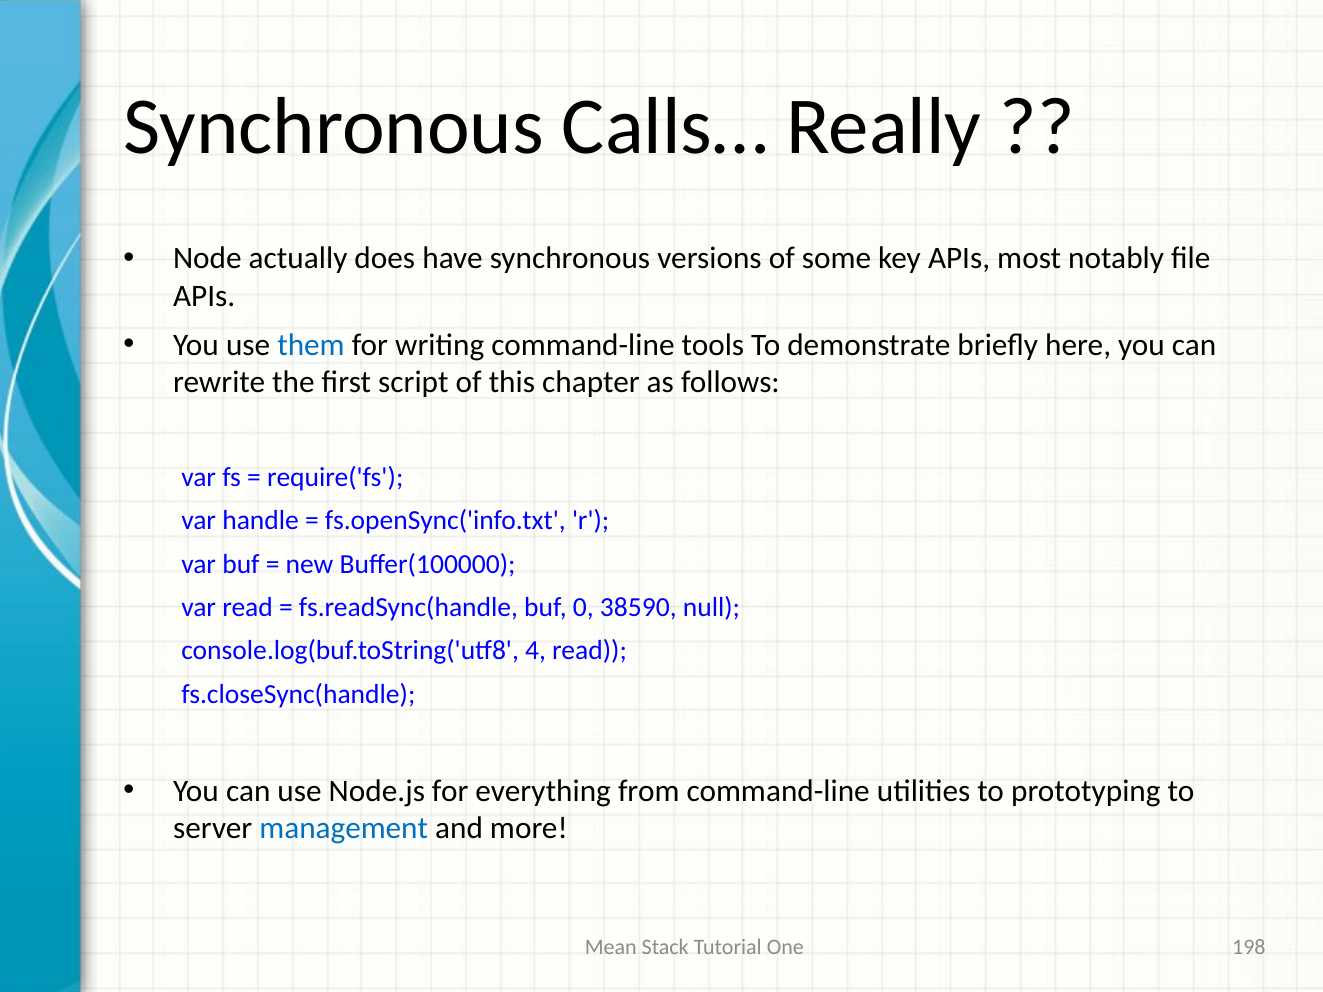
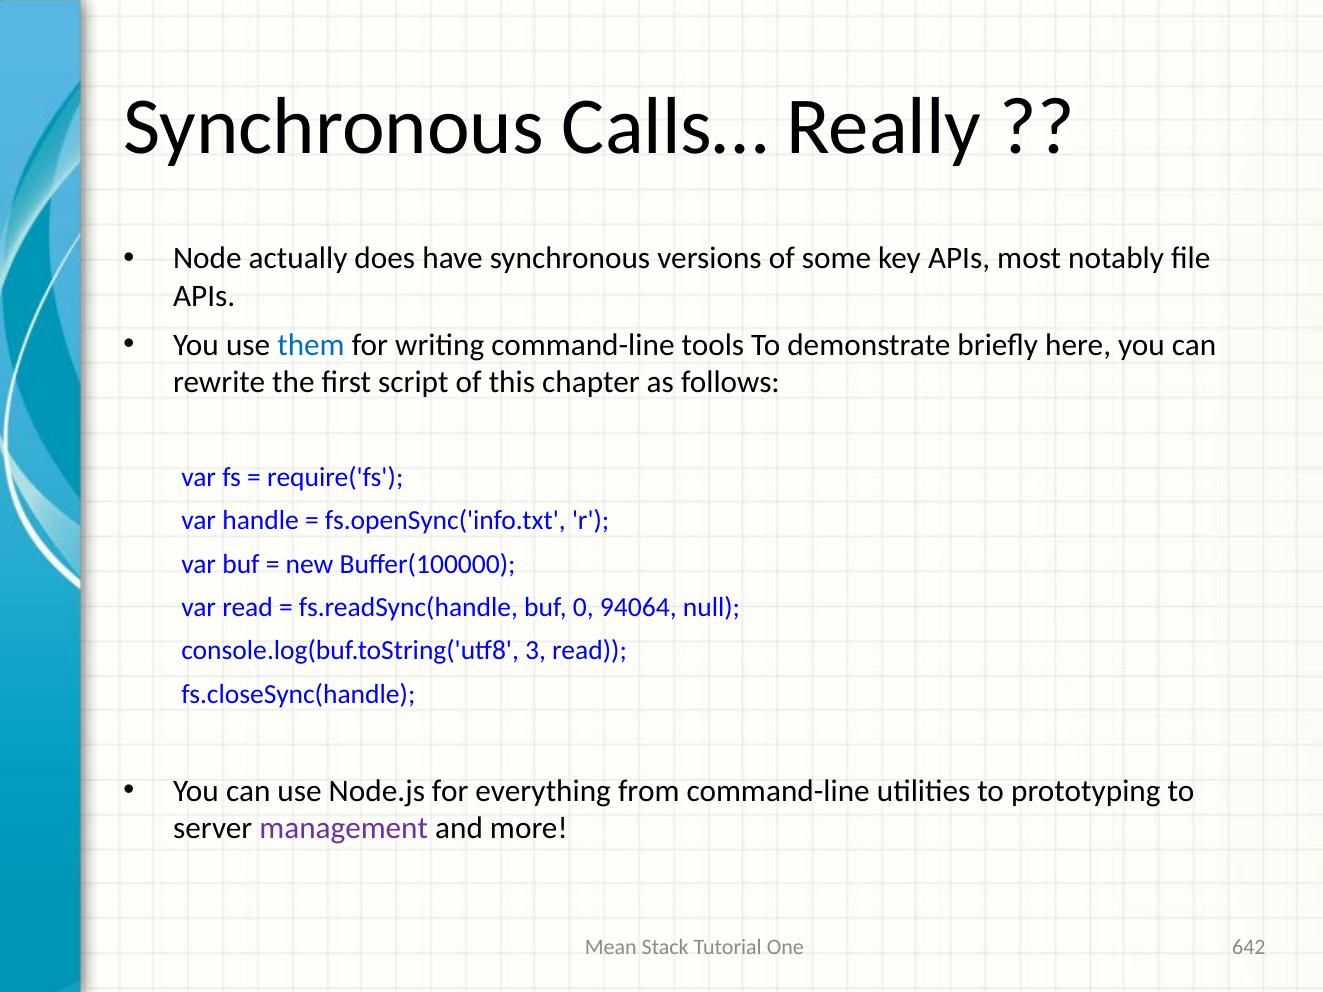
38590: 38590 -> 94064 (638, 608)
4: 4 -> 3 (536, 651)
management colour: blue -> purple (344, 828)
198: 198 -> 642 (1249, 947)
